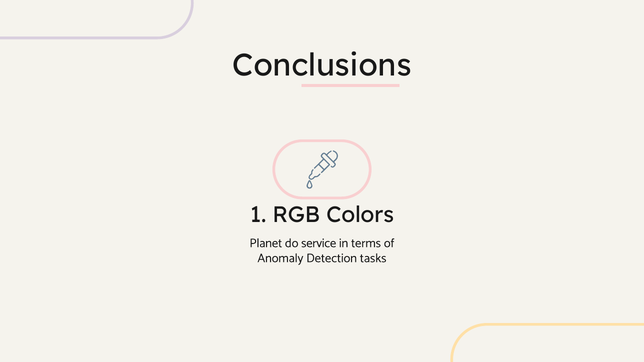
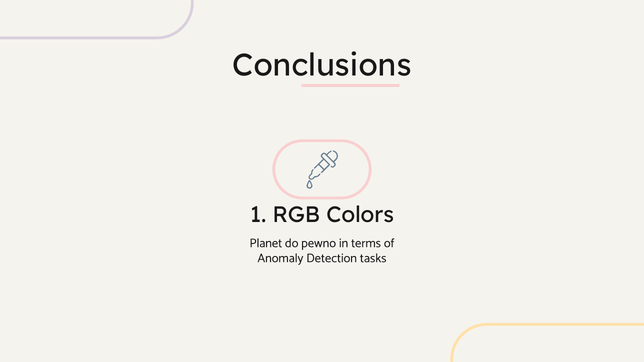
service: service -> pewno (319, 243)
